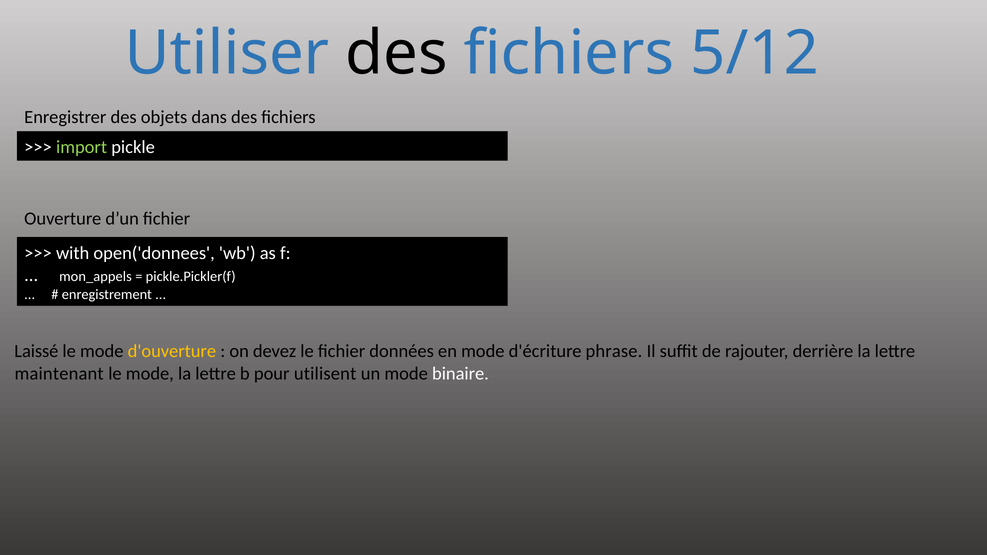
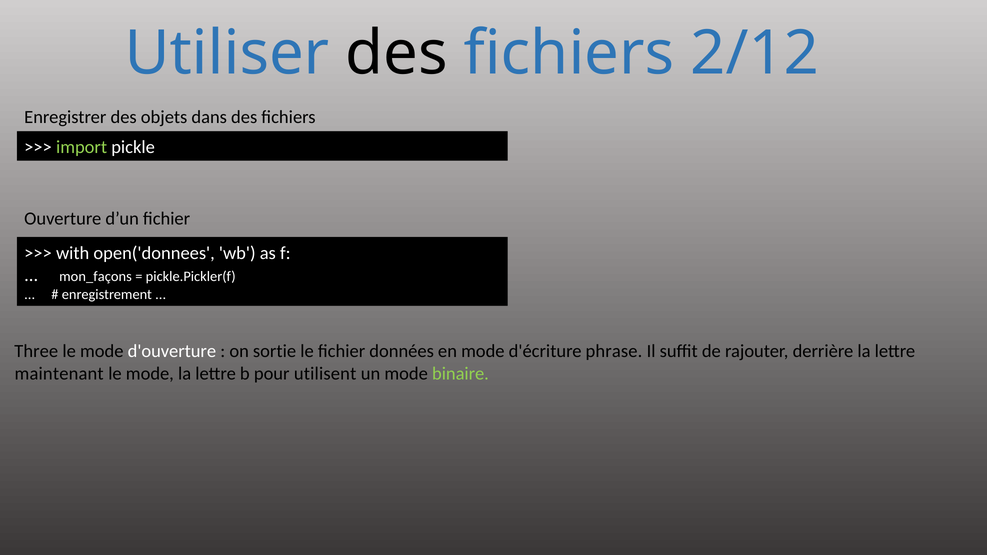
5/12: 5/12 -> 2/12 (755, 53)
mon_appels: mon_appels -> mon_façons (96, 277)
Laissé: Laissé -> Three (36, 351)
d'ouverture colour: yellow -> white (172, 351)
devez: devez -> sortie (275, 351)
binaire colour: white -> light green (460, 374)
